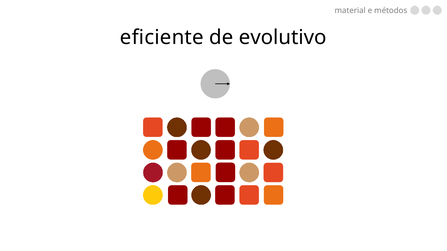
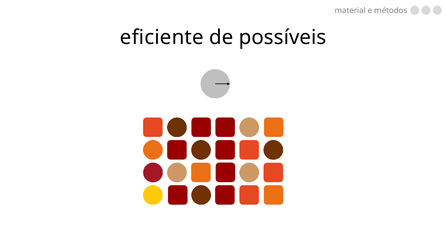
evolutivo: evolutivo -> possíveis (283, 38)
